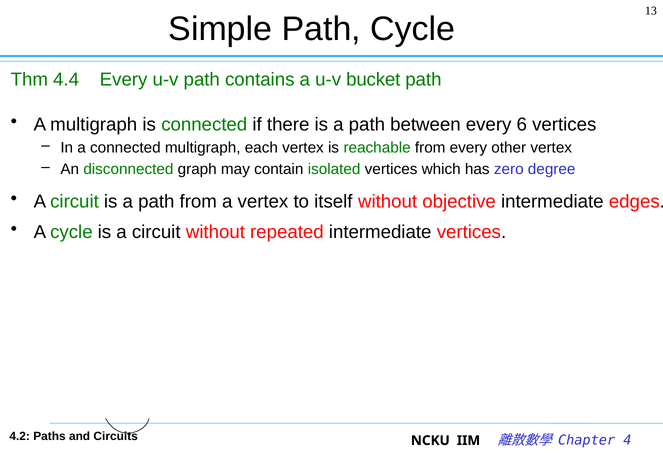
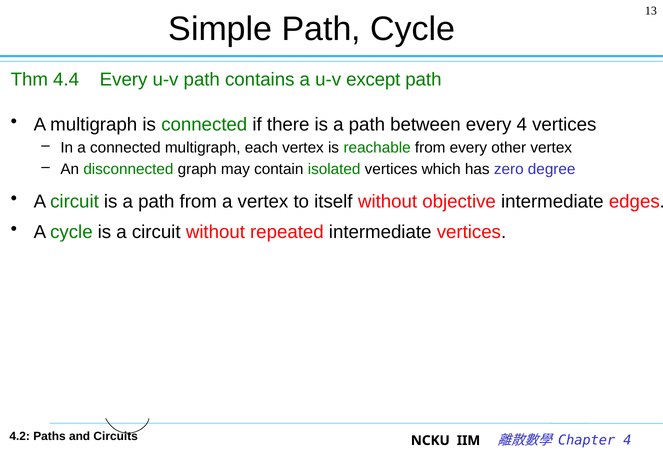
bucket: bucket -> except (373, 80)
every 6: 6 -> 4 (522, 125)
